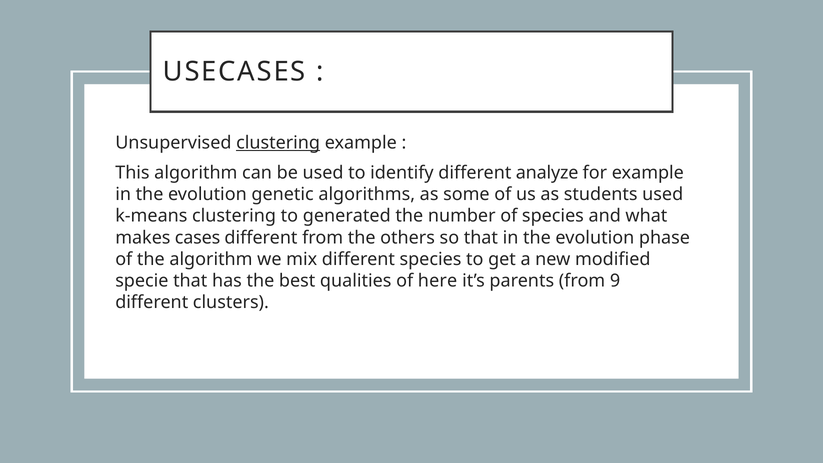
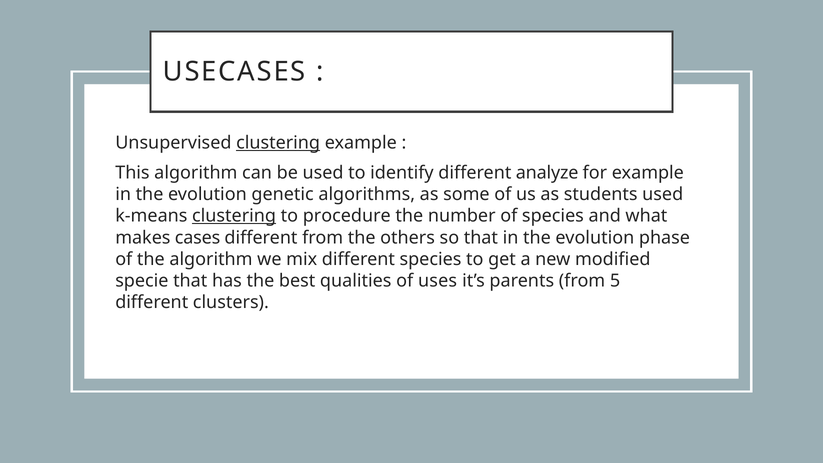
clustering underline: none -> present (234, 216)
generated: generated -> procedure (347, 216)
here: here -> uses (438, 281)
9: 9 -> 5 (615, 281)
